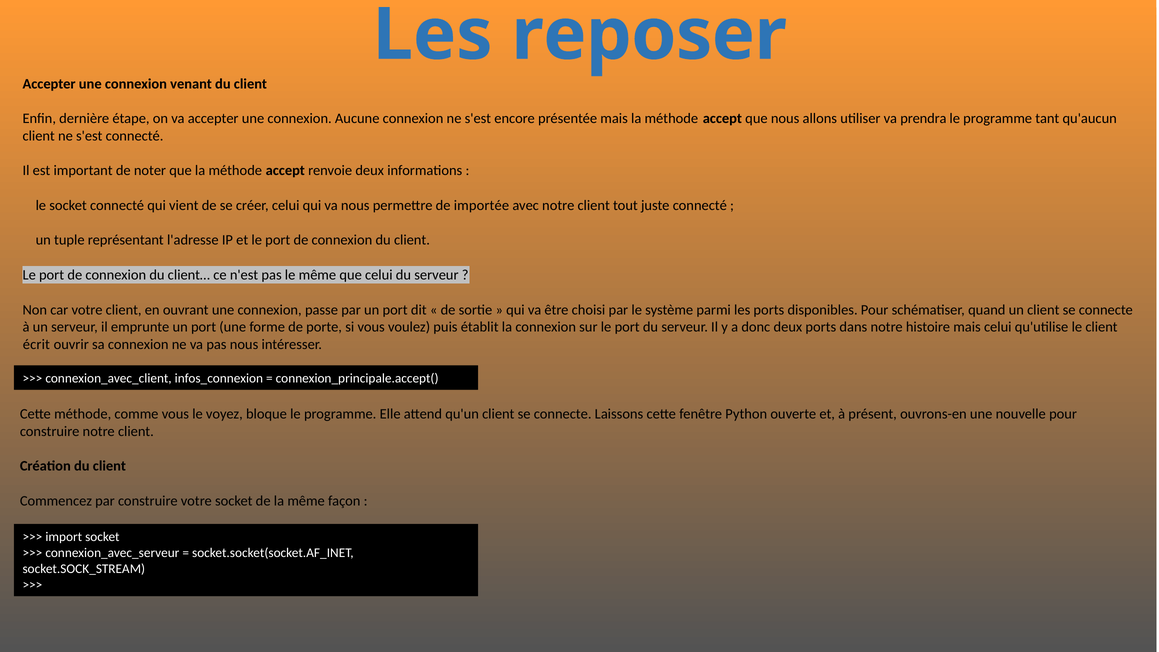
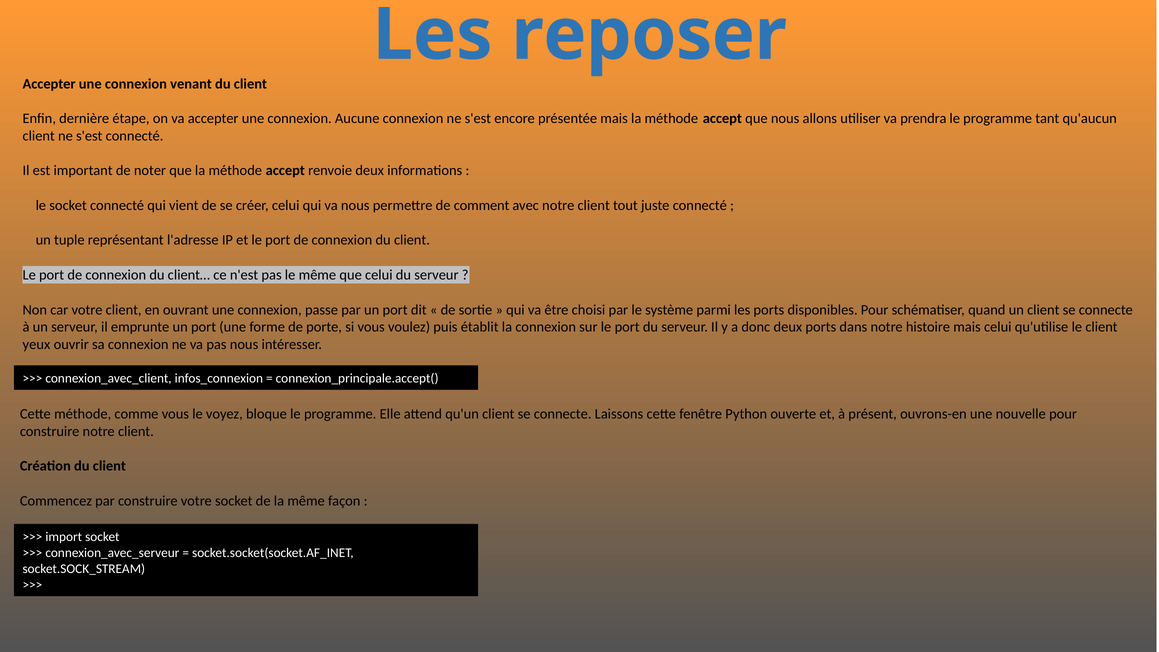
importée: importée -> comment (482, 205)
écrit: écrit -> yeux (36, 344)
